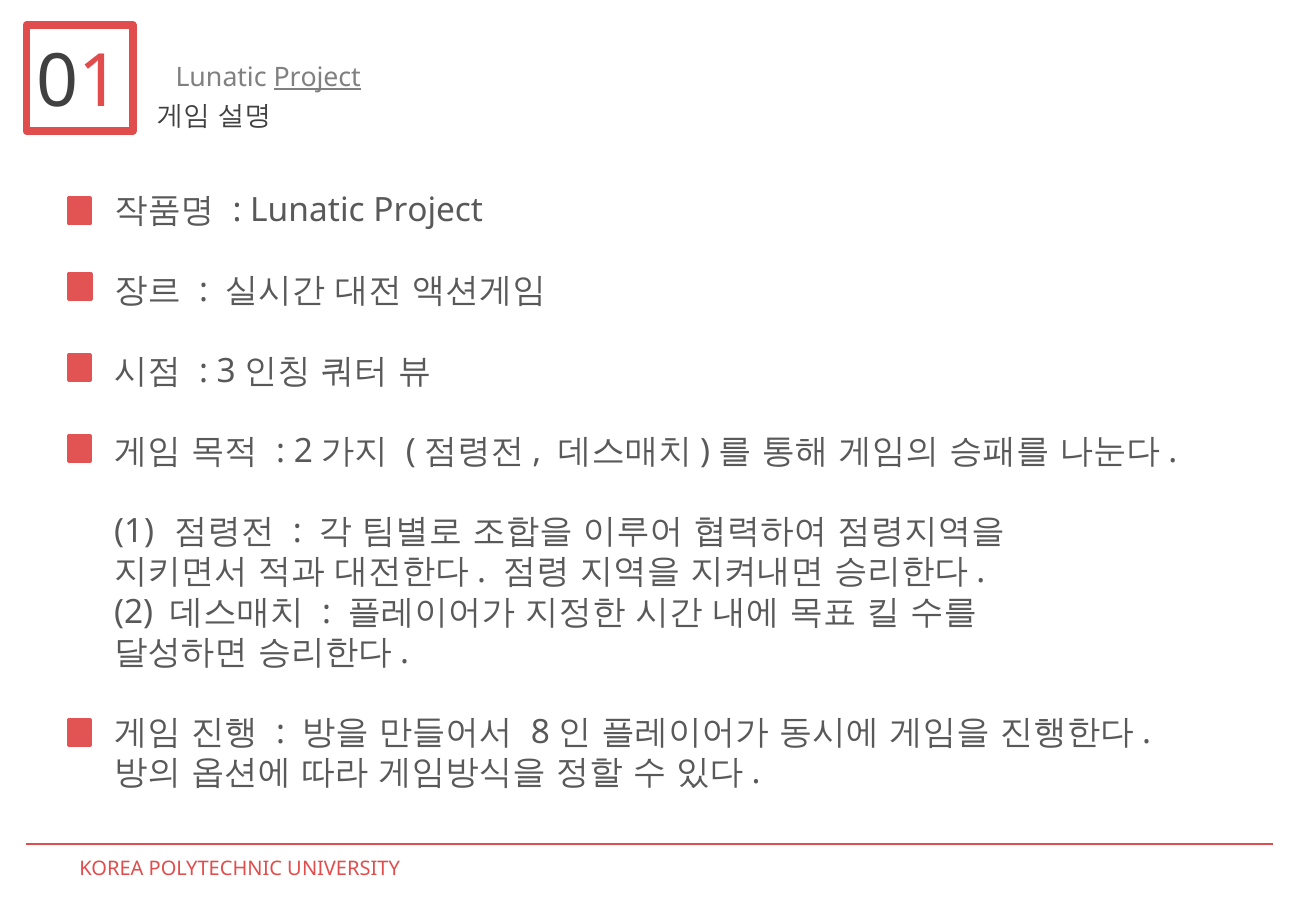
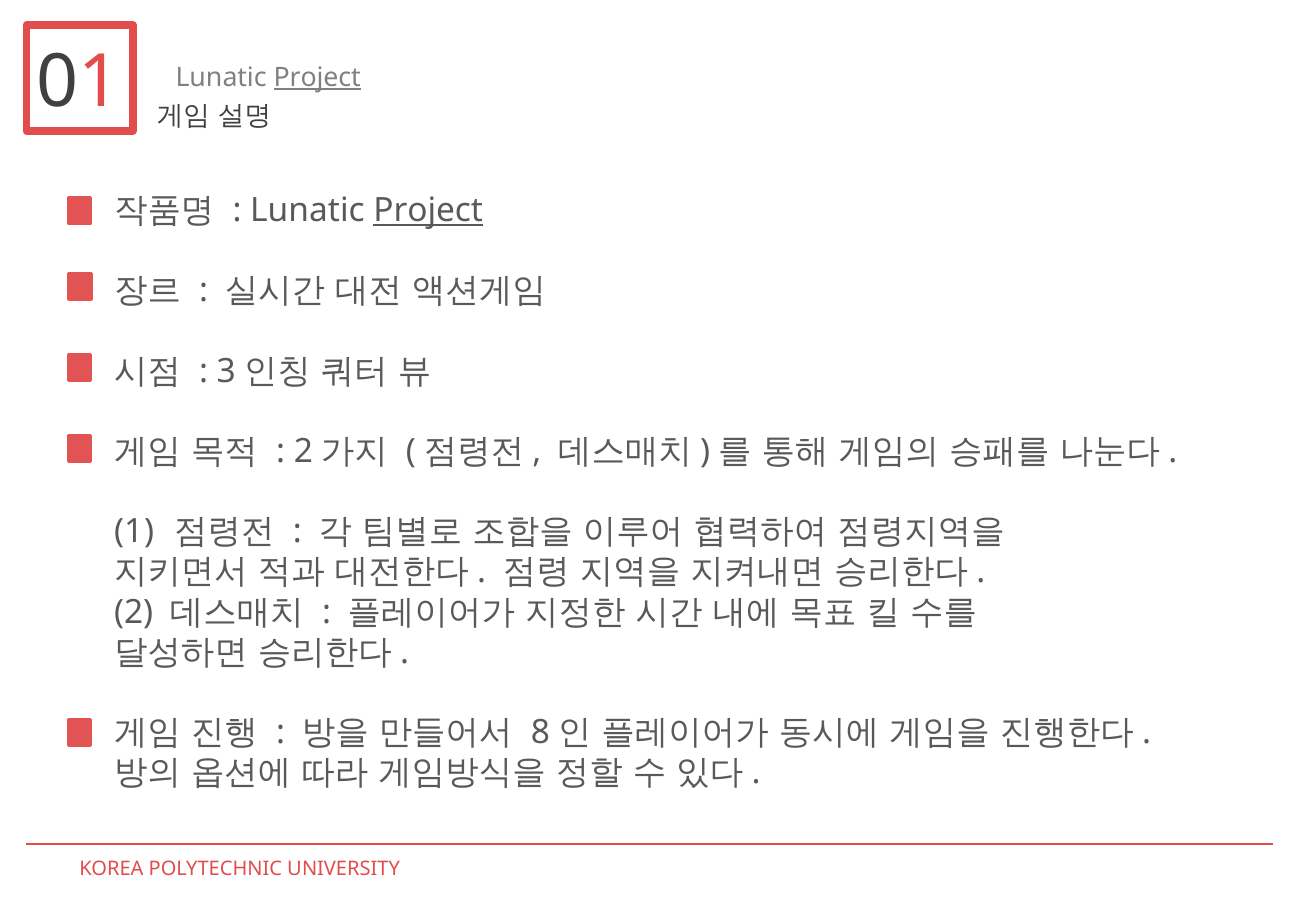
Project underline: none -> present (428, 211)
